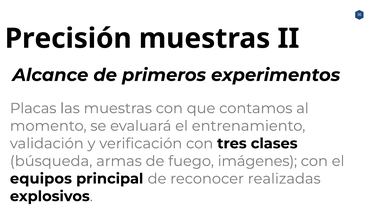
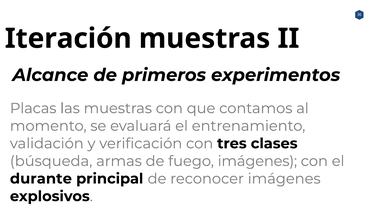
Precisión: Precisión -> Iteración (68, 38)
equipos: equipos -> durante (41, 178)
reconocer realizadas: realizadas -> imágenes (284, 178)
